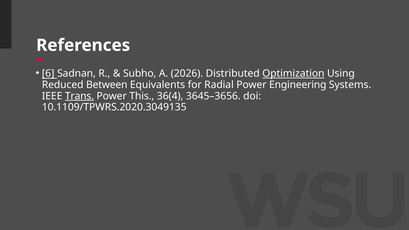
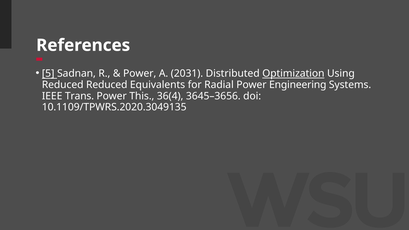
6: 6 -> 5 (48, 74)
Subho: Subho -> Power (140, 74)
2026: 2026 -> 2031 (187, 74)
Reduced Between: Between -> Reduced (107, 85)
Trans underline: present -> none (79, 96)
